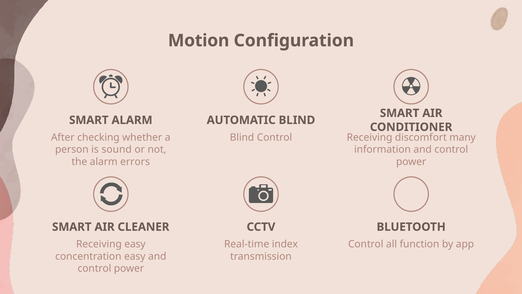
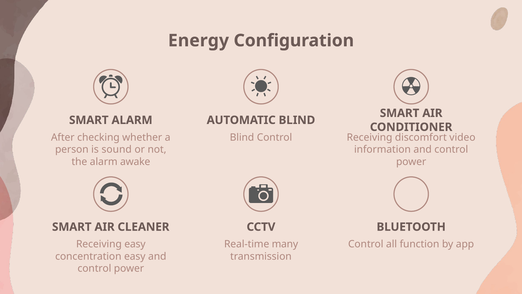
Motion: Motion -> Energy (198, 41)
many: many -> video (462, 137)
errors: errors -> awake (135, 162)
index: index -> many (285, 244)
